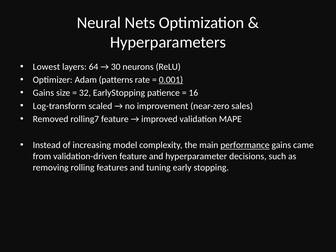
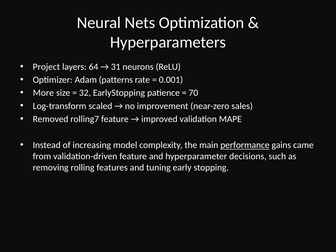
Lowest: Lowest -> Project (46, 67)
30: 30 -> 31 (116, 67)
0.001 underline: present -> none (171, 80)
Gains: Gains -> More (43, 93)
16: 16 -> 70 (193, 93)
